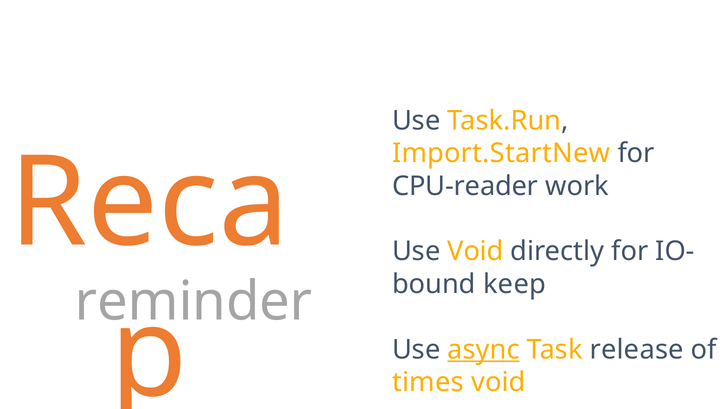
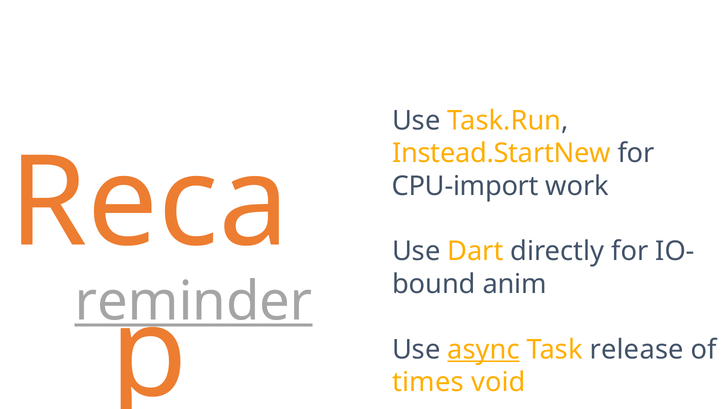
Import.StartNew: Import.StartNew -> Instead.StartNew (501, 153)
CPU-reader: CPU-reader -> CPU-import (465, 186)
Use Void: Void -> Dart (475, 251)
keep: keep -> anim (515, 284)
reminder underline: none -> present (194, 302)
